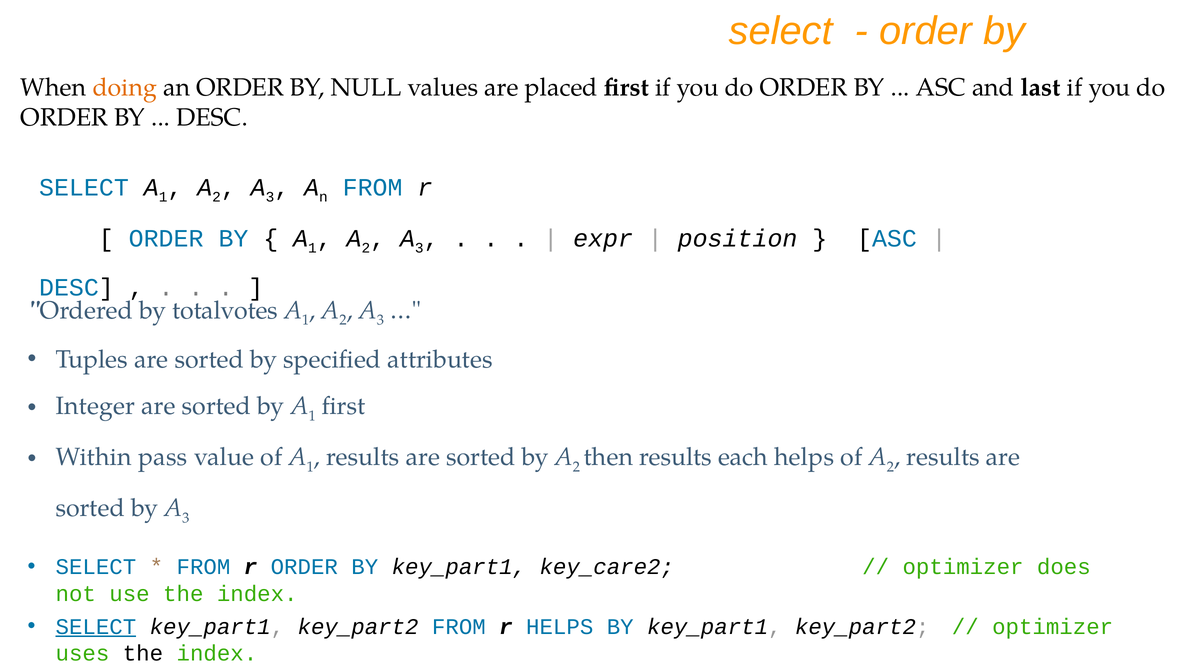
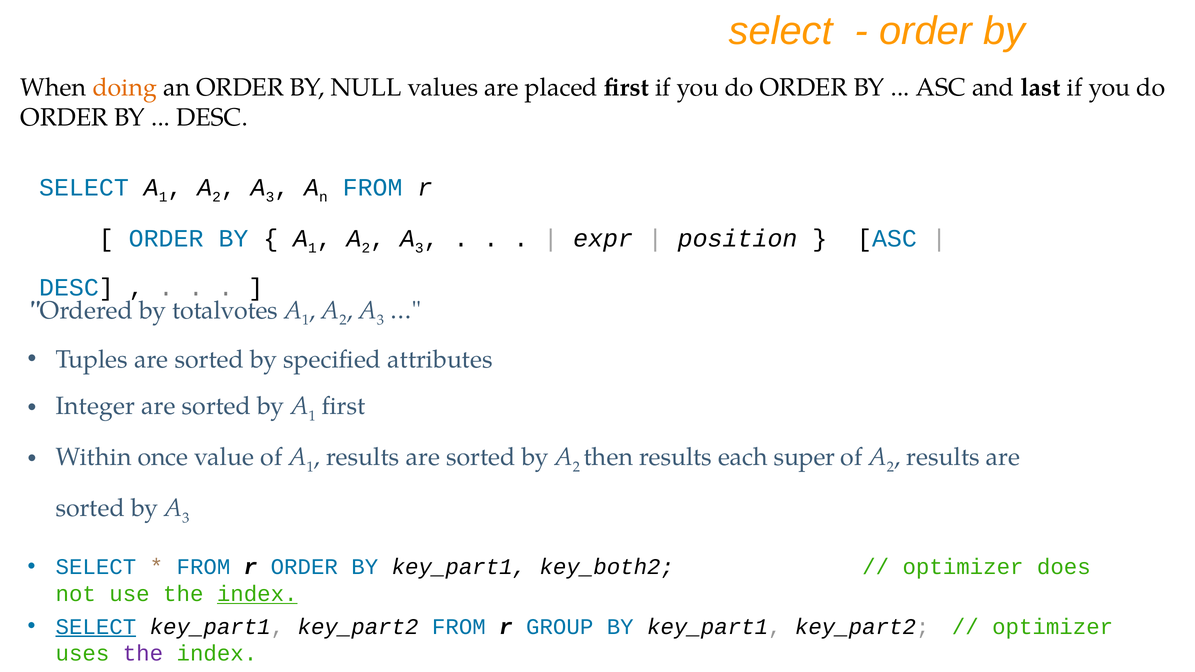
pass: pass -> once (163, 457)
each helps: helps -> super (804, 457)
key_care2: key_care2 -> key_both2 (607, 567)
index underline: none -> present (257, 594)
r HELPS: HELPS -> GROUP (560, 627)
the colour: black -> purple (143, 654)
